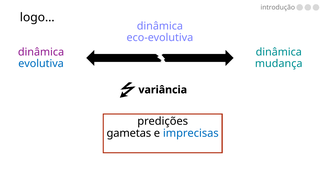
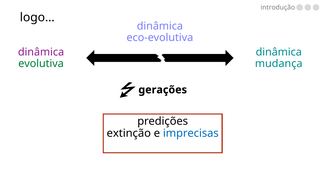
evolutiva colour: blue -> green (41, 64)
variância: variância -> gerações (163, 90)
gametas: gametas -> extinção (129, 134)
